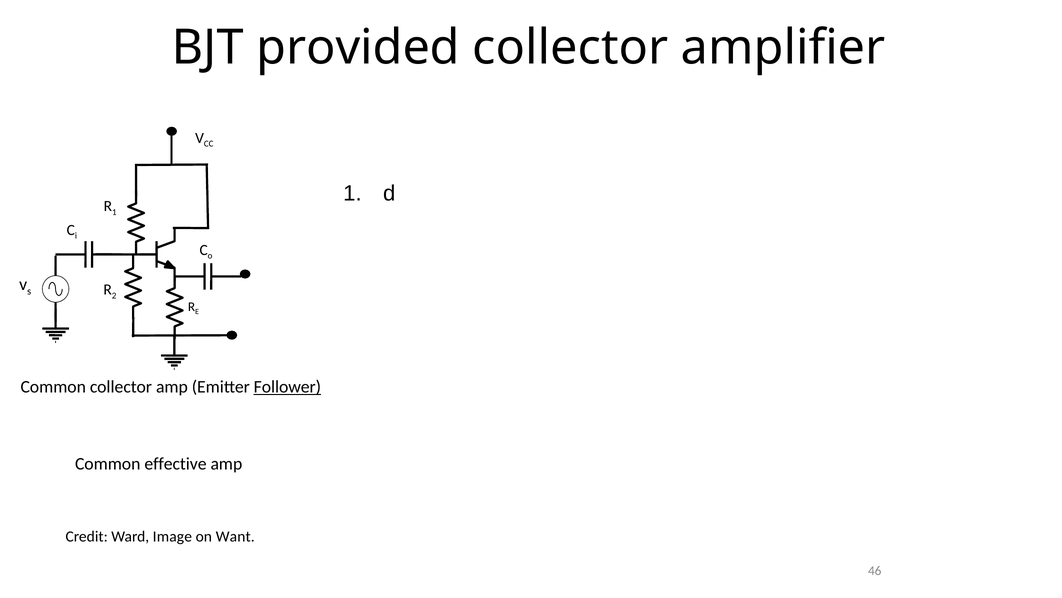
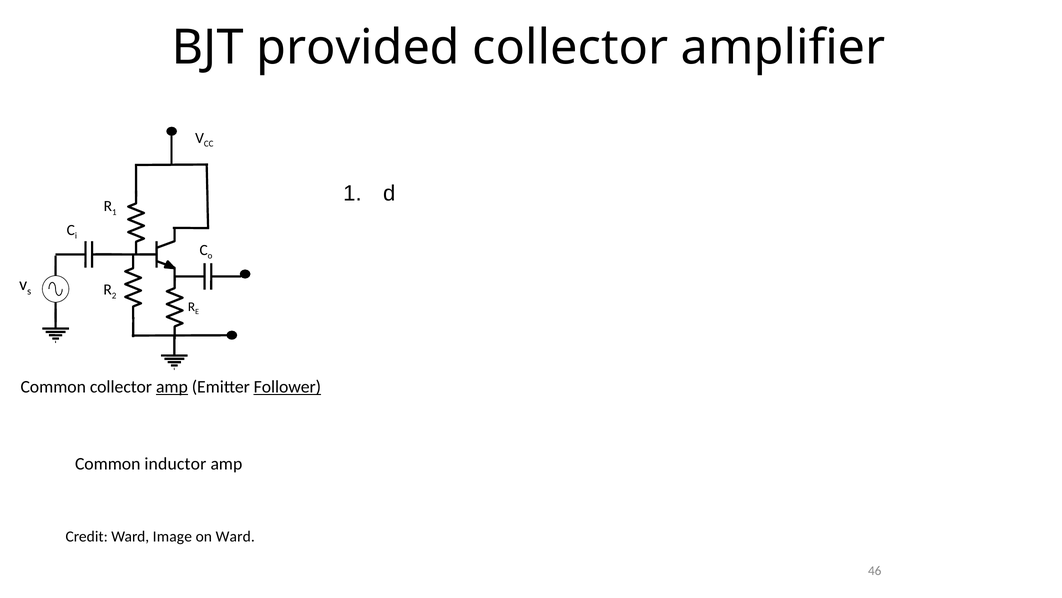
amp underline: none -> present (172, 386)
effective: effective -> inductor (175, 463)
on Want: Want -> Ward (235, 536)
